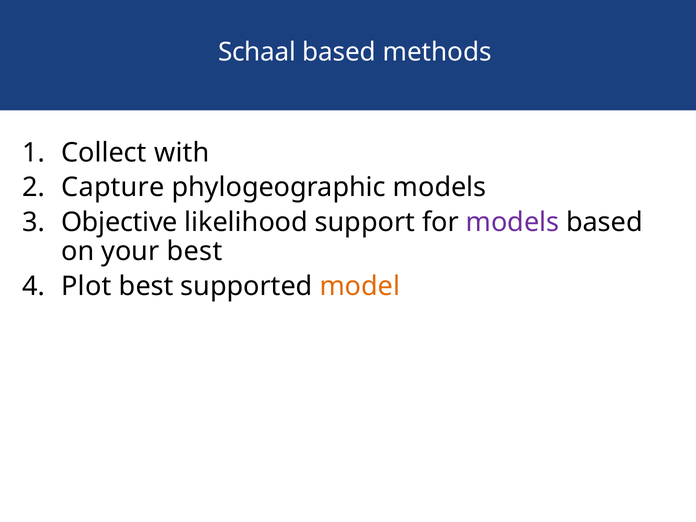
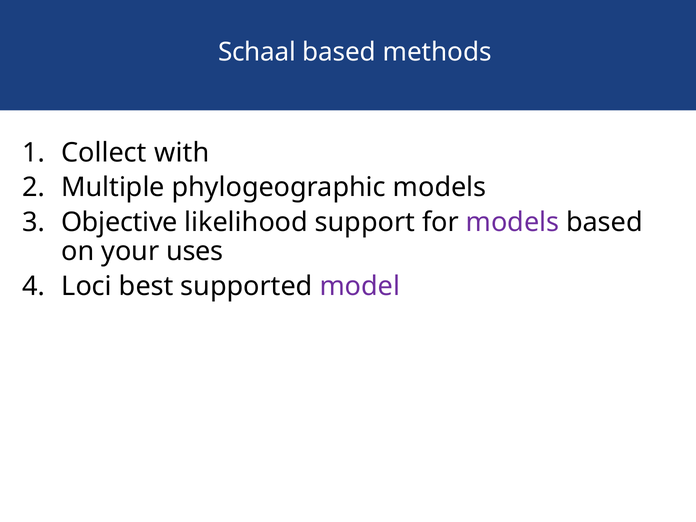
Capture: Capture -> Multiple (113, 188)
your best: best -> uses (195, 251)
Plot: Plot -> Loci (87, 286)
model colour: orange -> purple (360, 286)
